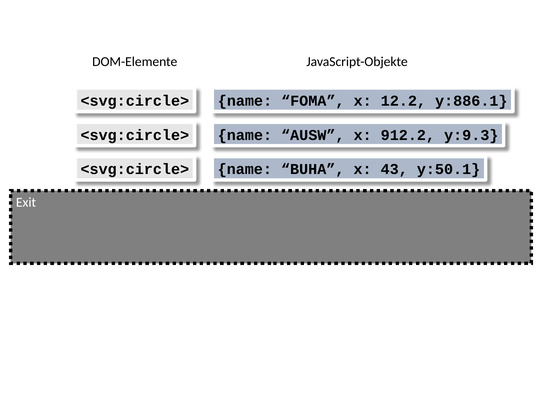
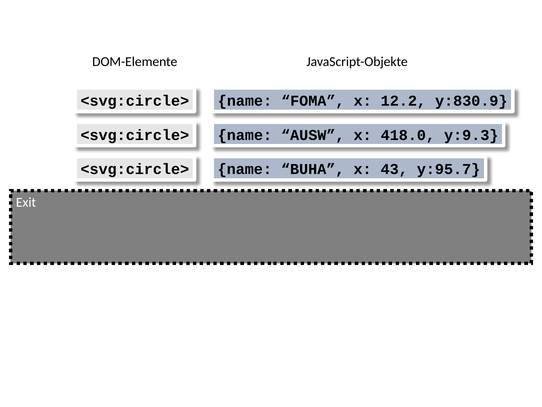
y:886.1: y:886.1 -> y:830.9 (471, 101)
912.2: 912.2 -> 418.0 (408, 135)
y:50.1: y:50.1 -> y:95.7 (449, 169)
